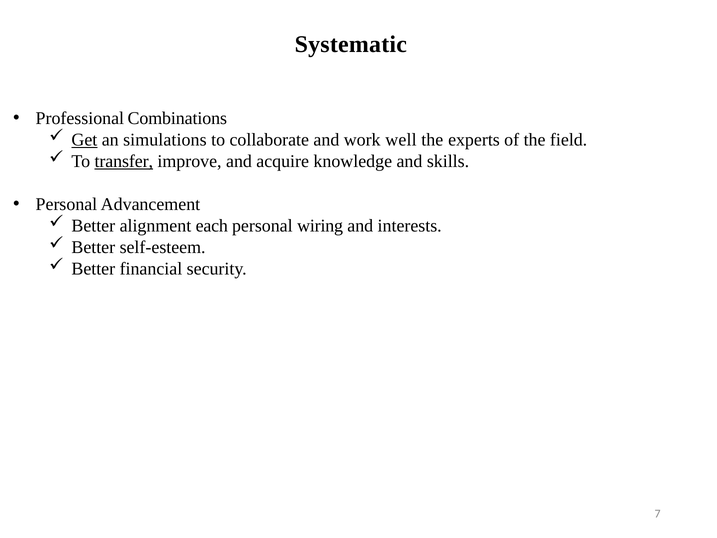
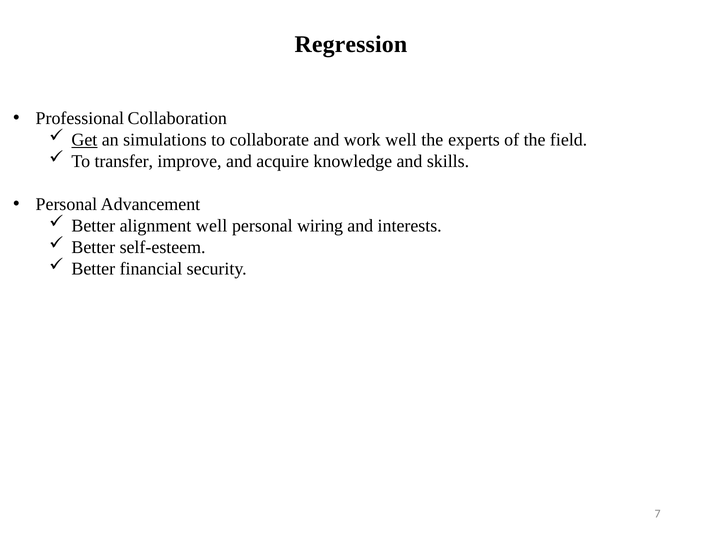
Systematic: Systematic -> Regression (351, 44)
Combinations: Combinations -> Collaboration (177, 118)
transfer underline: present -> none (124, 161)
alignment each: each -> well (212, 226)
